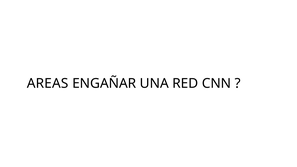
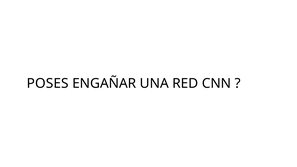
AREAS: AREAS -> POSES (48, 83)
